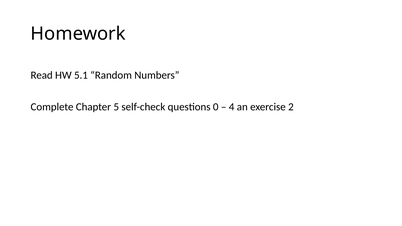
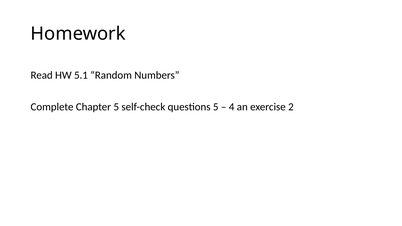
questions 0: 0 -> 5 (216, 107)
